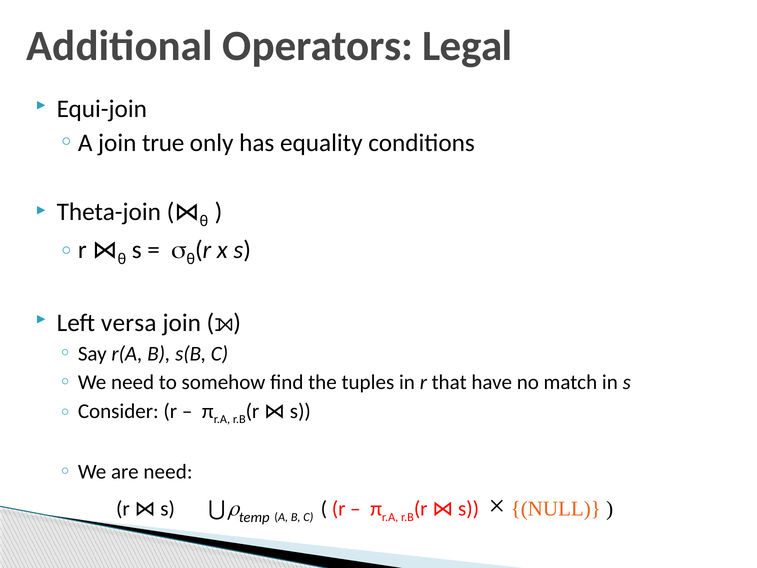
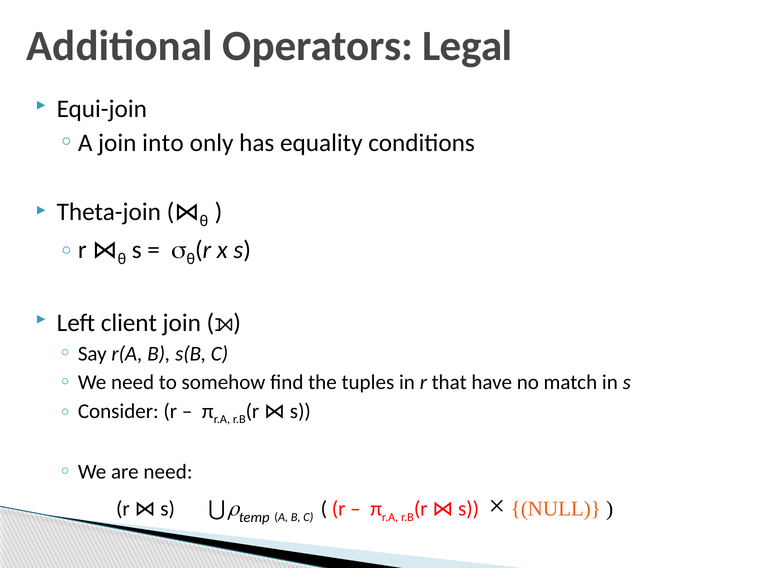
true: true -> into (163, 143)
versa: versa -> client (129, 323)
